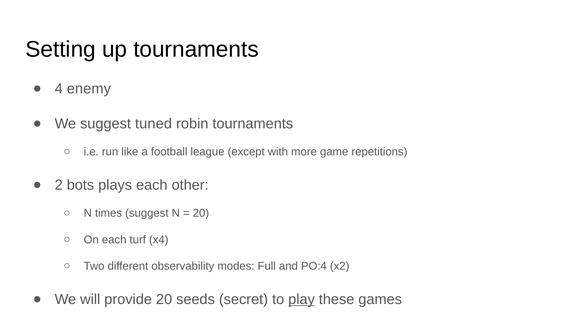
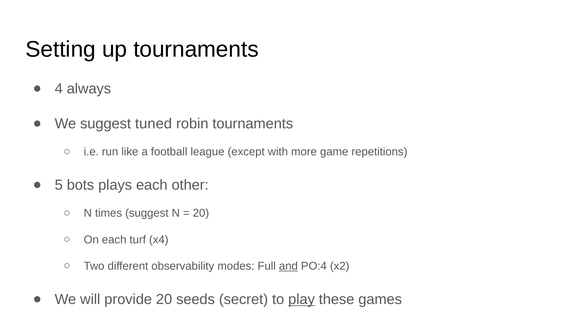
enemy: enemy -> always (89, 89)
2: 2 -> 5 (59, 185)
and underline: none -> present (288, 266)
